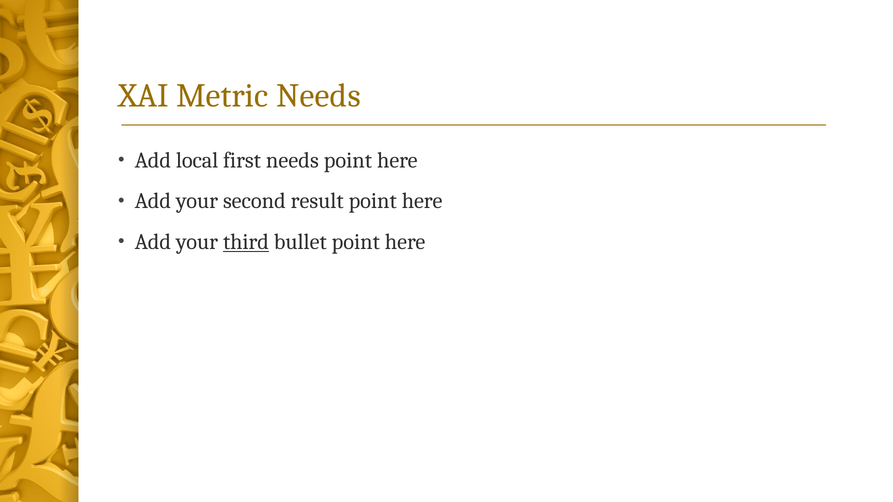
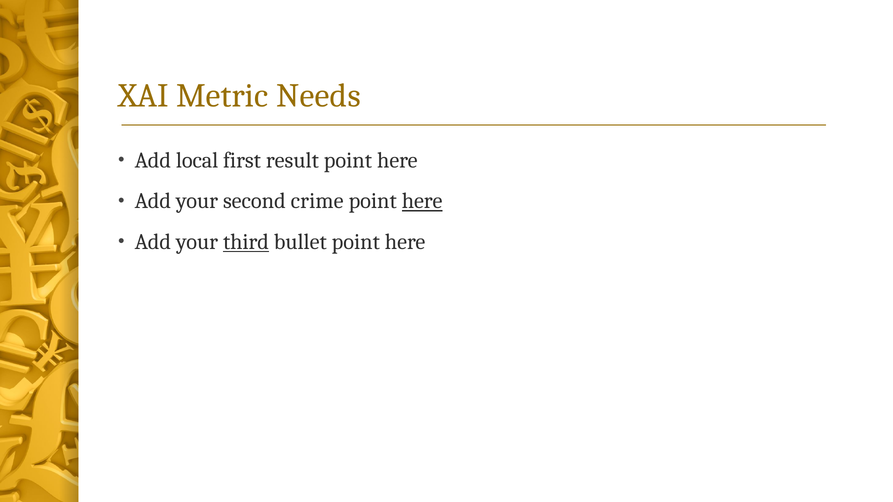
first needs: needs -> result (292, 160)
result: result -> crime (317, 201)
here underline: none -> present (422, 201)
